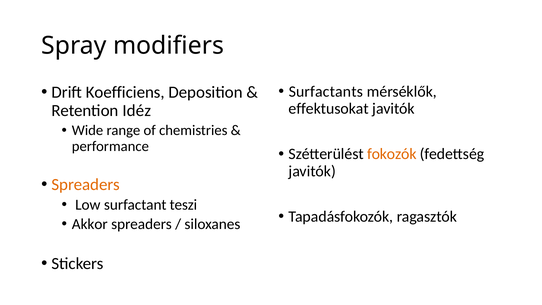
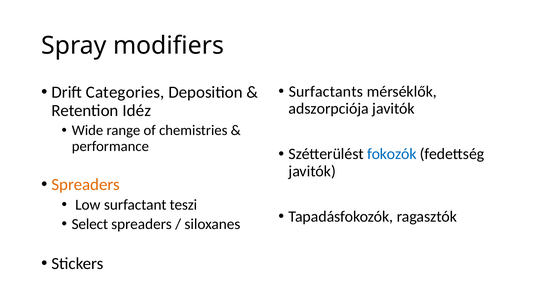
Koefficiens: Koefficiens -> Categories (125, 92)
effektusokat: effektusokat -> adszorpciója (329, 109)
fokozók colour: orange -> blue (392, 154)
Akkor: Akkor -> Select (90, 224)
